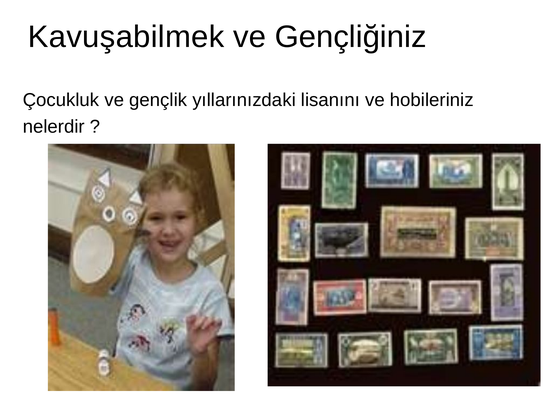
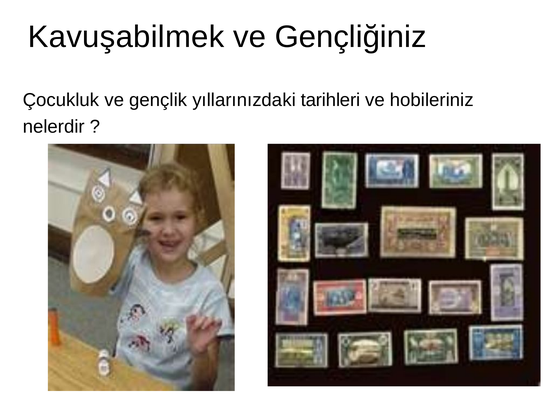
lisanını: lisanını -> tarihleri (331, 100)
